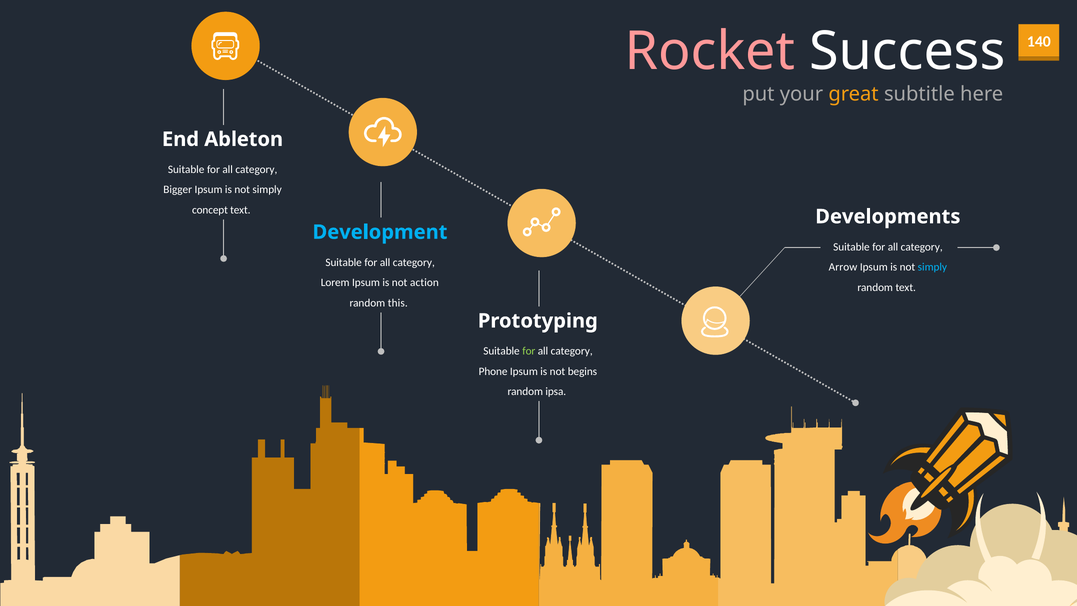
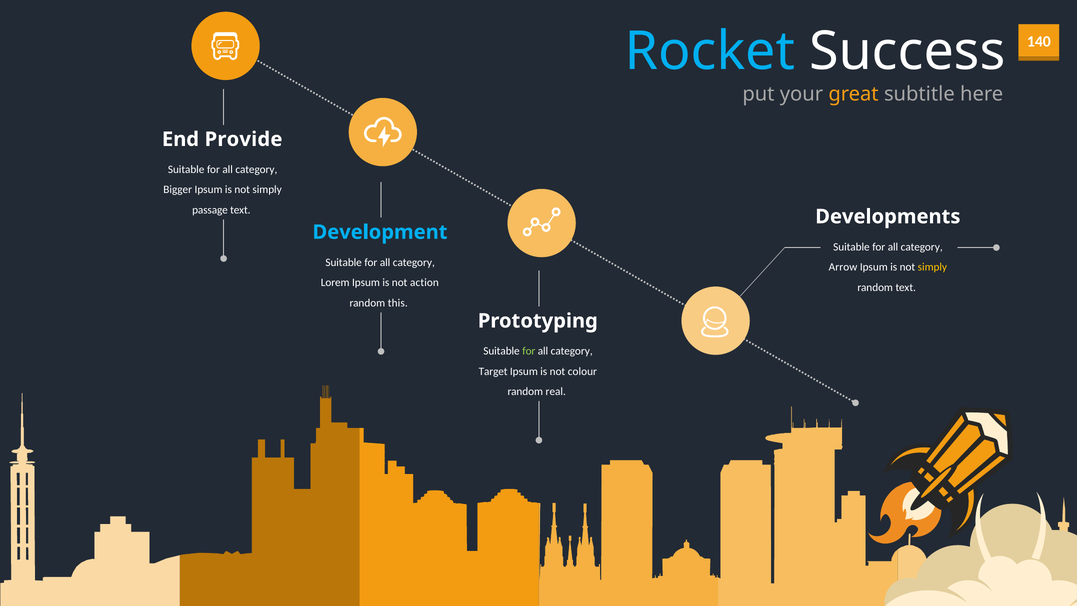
Rocket colour: pink -> light blue (710, 52)
Ableton: Ableton -> Provide (244, 139)
concept: concept -> passage (210, 210)
simply colour: light blue -> yellow (932, 267)
Phone: Phone -> Target (493, 371)
begins: begins -> colour (582, 371)
ipsa: ipsa -> real (556, 392)
